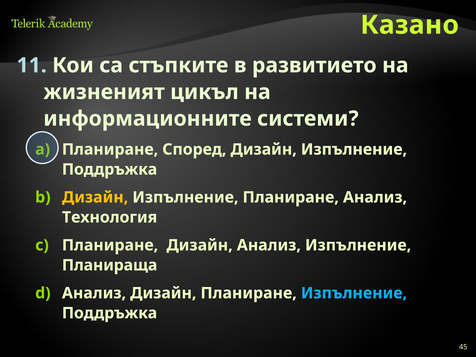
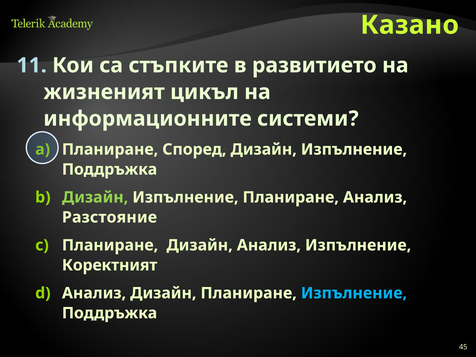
Дизайн colour: yellow -> light green (95, 197)
Технология: Технология -> Разстояние (109, 217)
Планираща: Планираща -> Коректният (110, 265)
